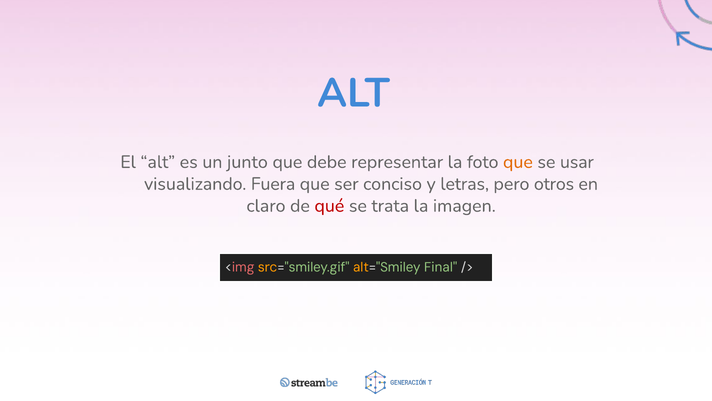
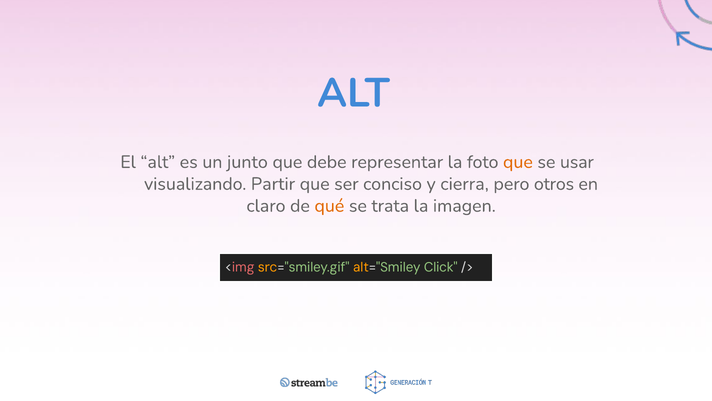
Fuera: Fuera -> Partir (273, 184)
letras: letras -> cierra (465, 184)
qué colour: red -> orange (329, 206)
Final: Final -> Click (441, 267)
